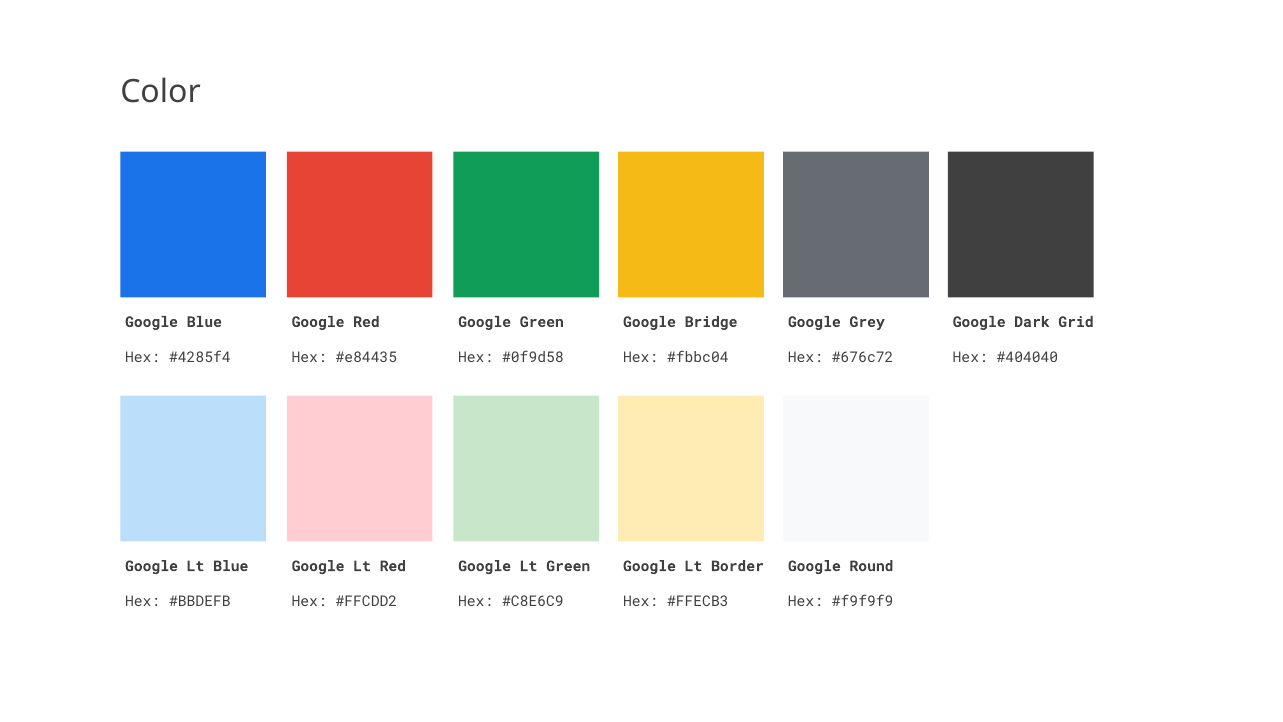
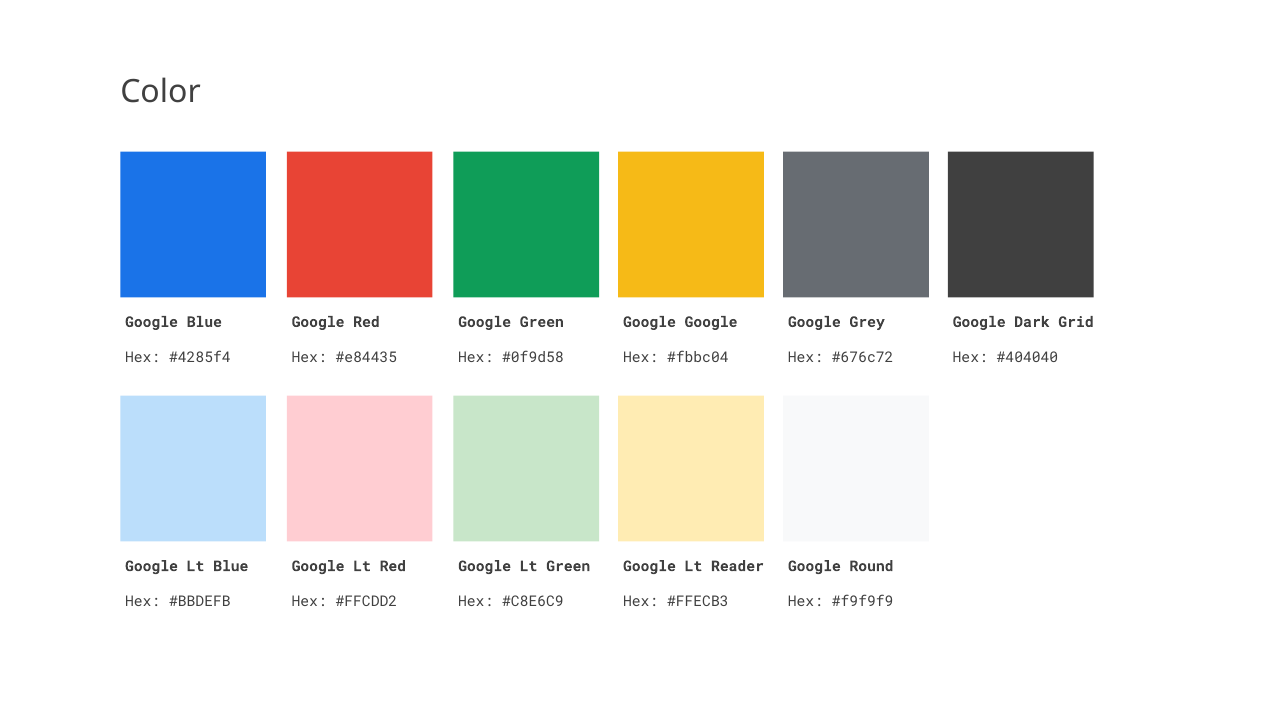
Google Bridge: Bridge -> Google (711, 322)
Border: Border -> Reader (737, 566)
